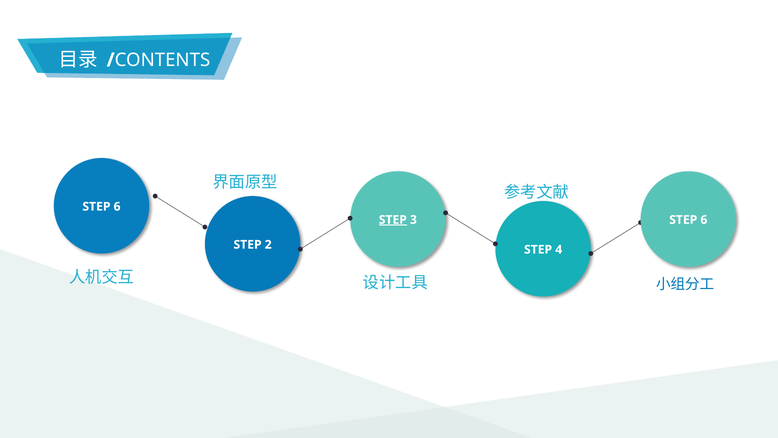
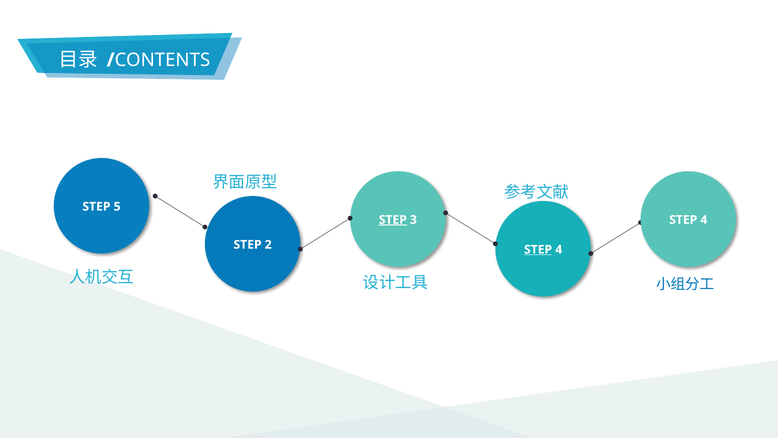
6: 6 -> 5 (117, 206)
6: 6 -> 4 (704, 220)
STEP underline: none -> present (538, 249)
